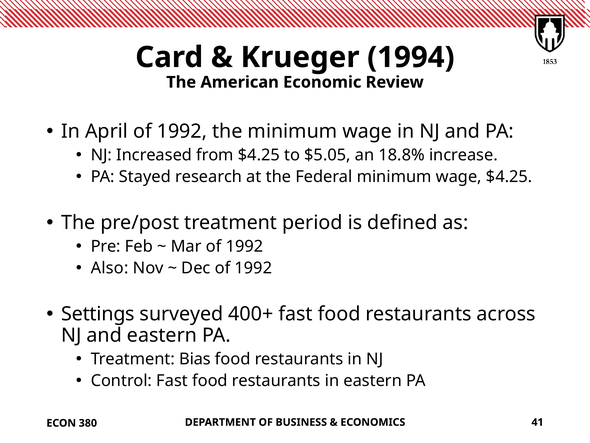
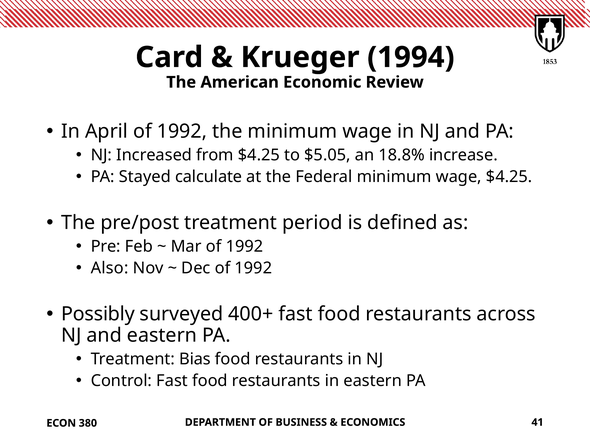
research: research -> calculate (209, 177)
Settings: Settings -> Possibly (98, 314)
